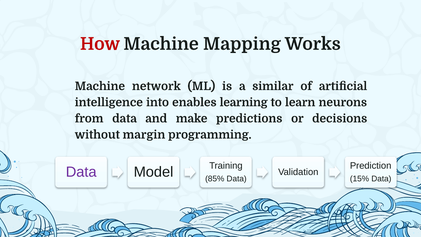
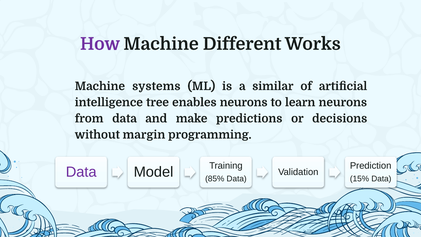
How colour: red -> purple (100, 44)
Mapping: Mapping -> Different (242, 44)
network: network -> systems (156, 86)
into: into -> tree (158, 102)
enables learning: learning -> neurons (244, 102)
